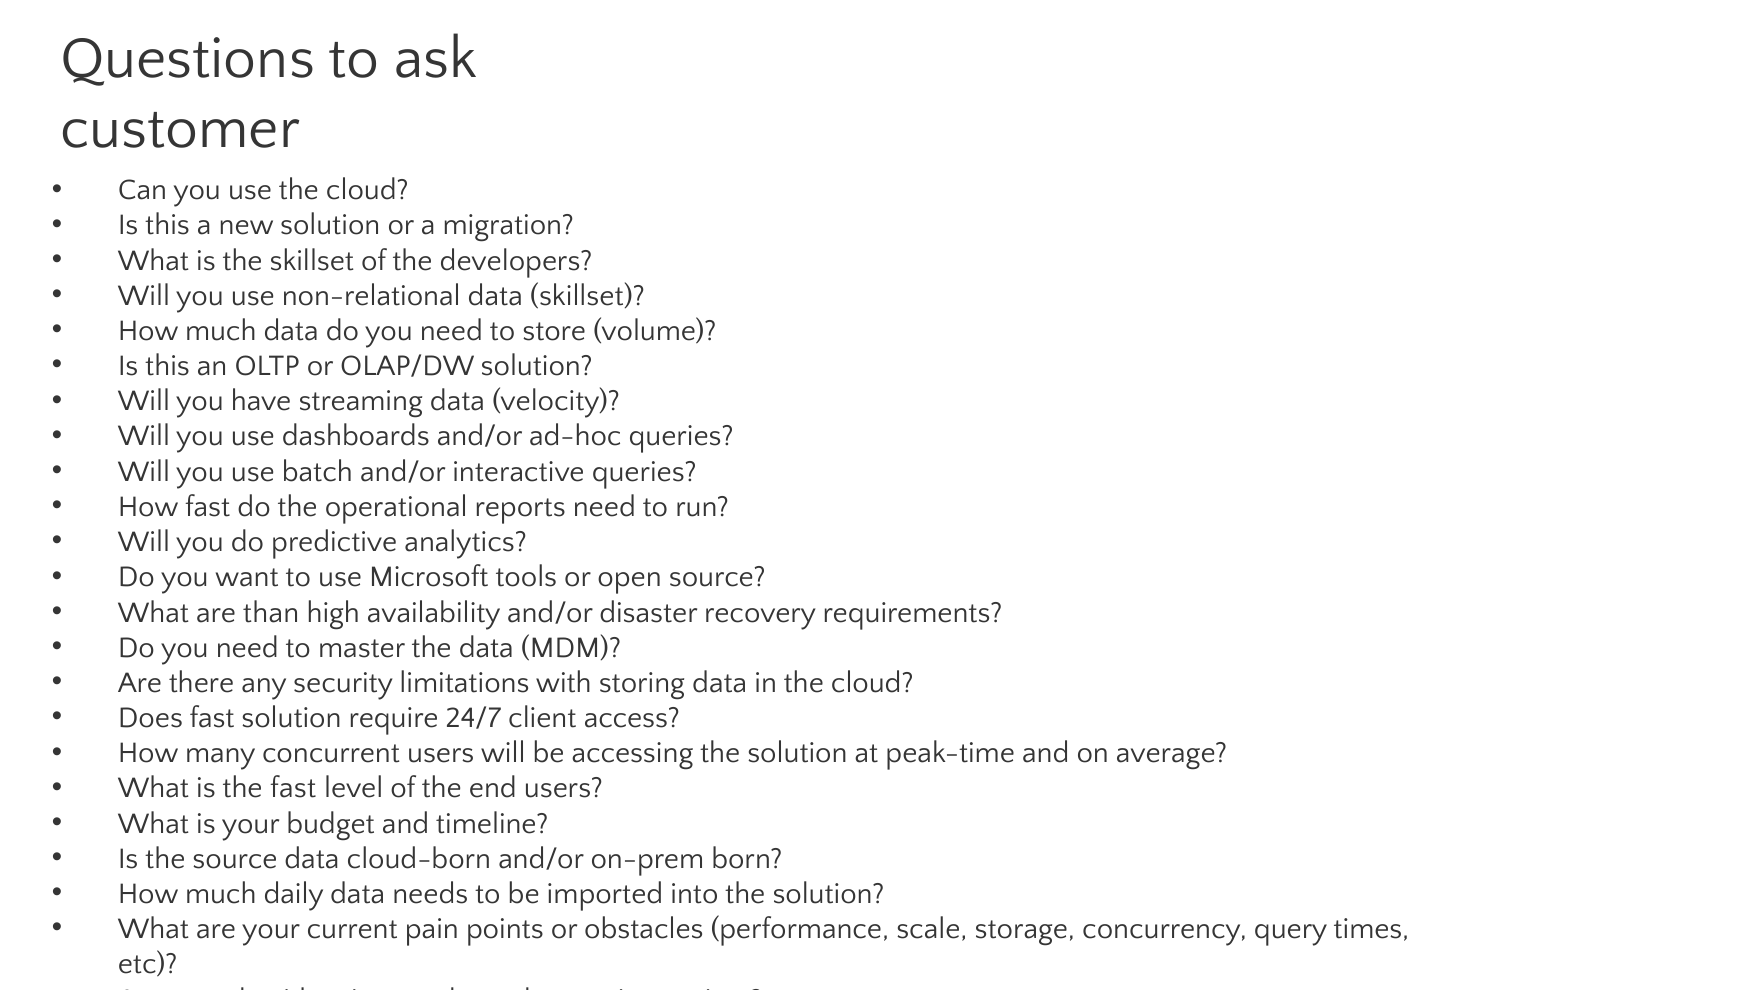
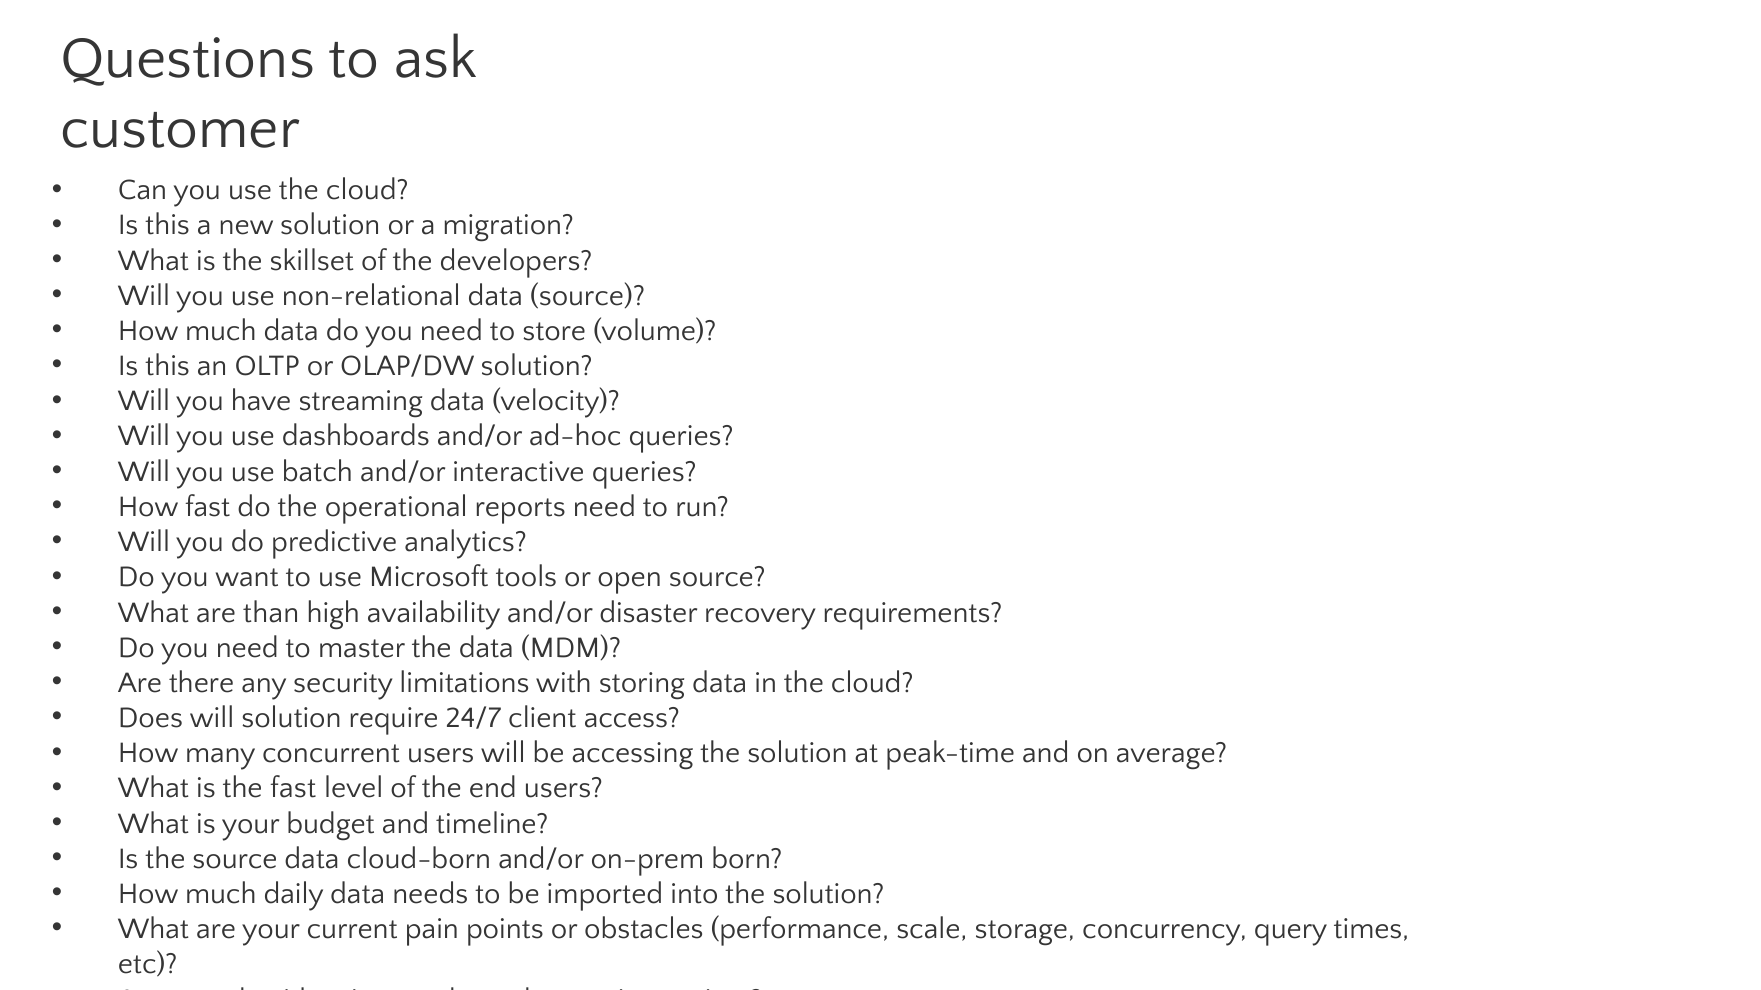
data skillset: skillset -> source (587, 296)
Does fast: fast -> will (212, 718)
